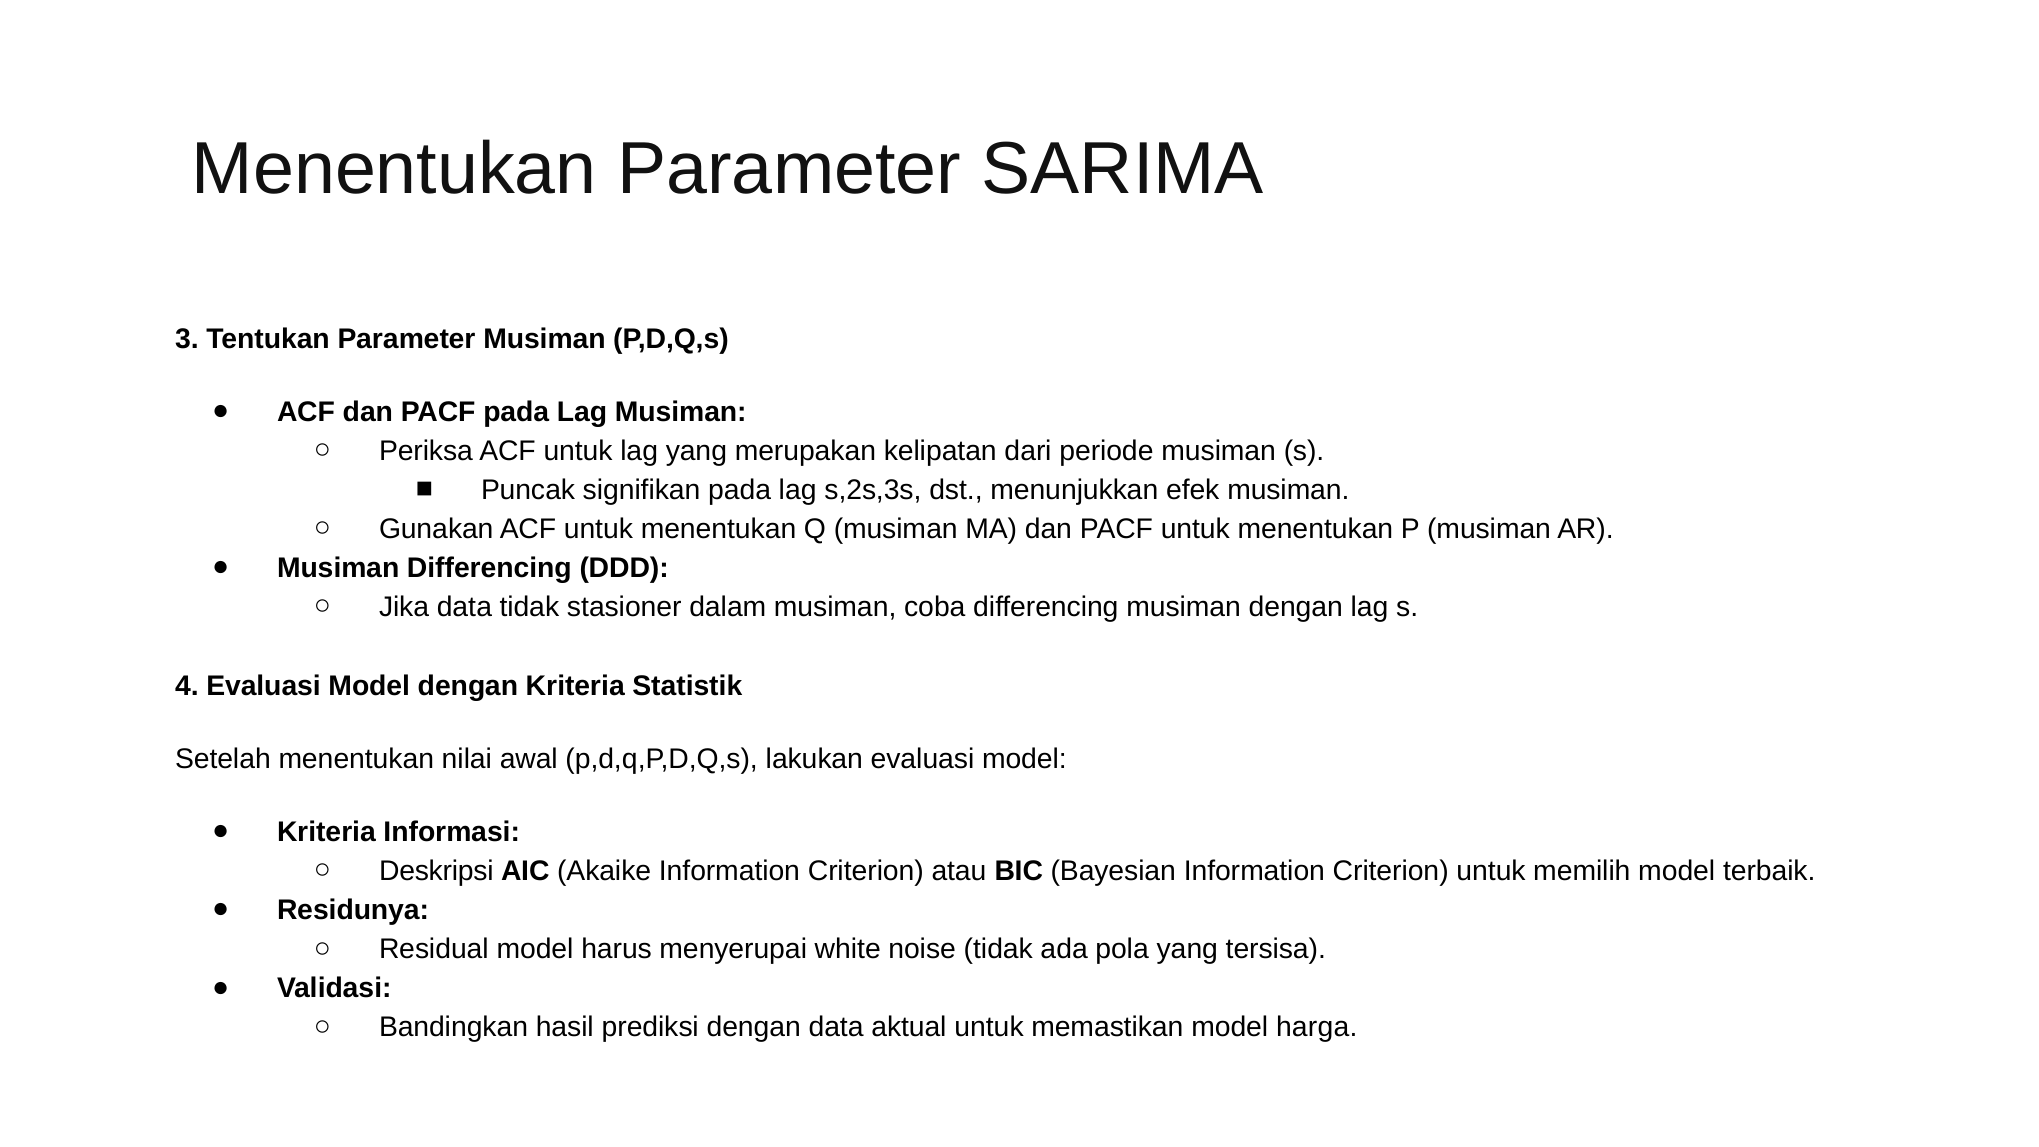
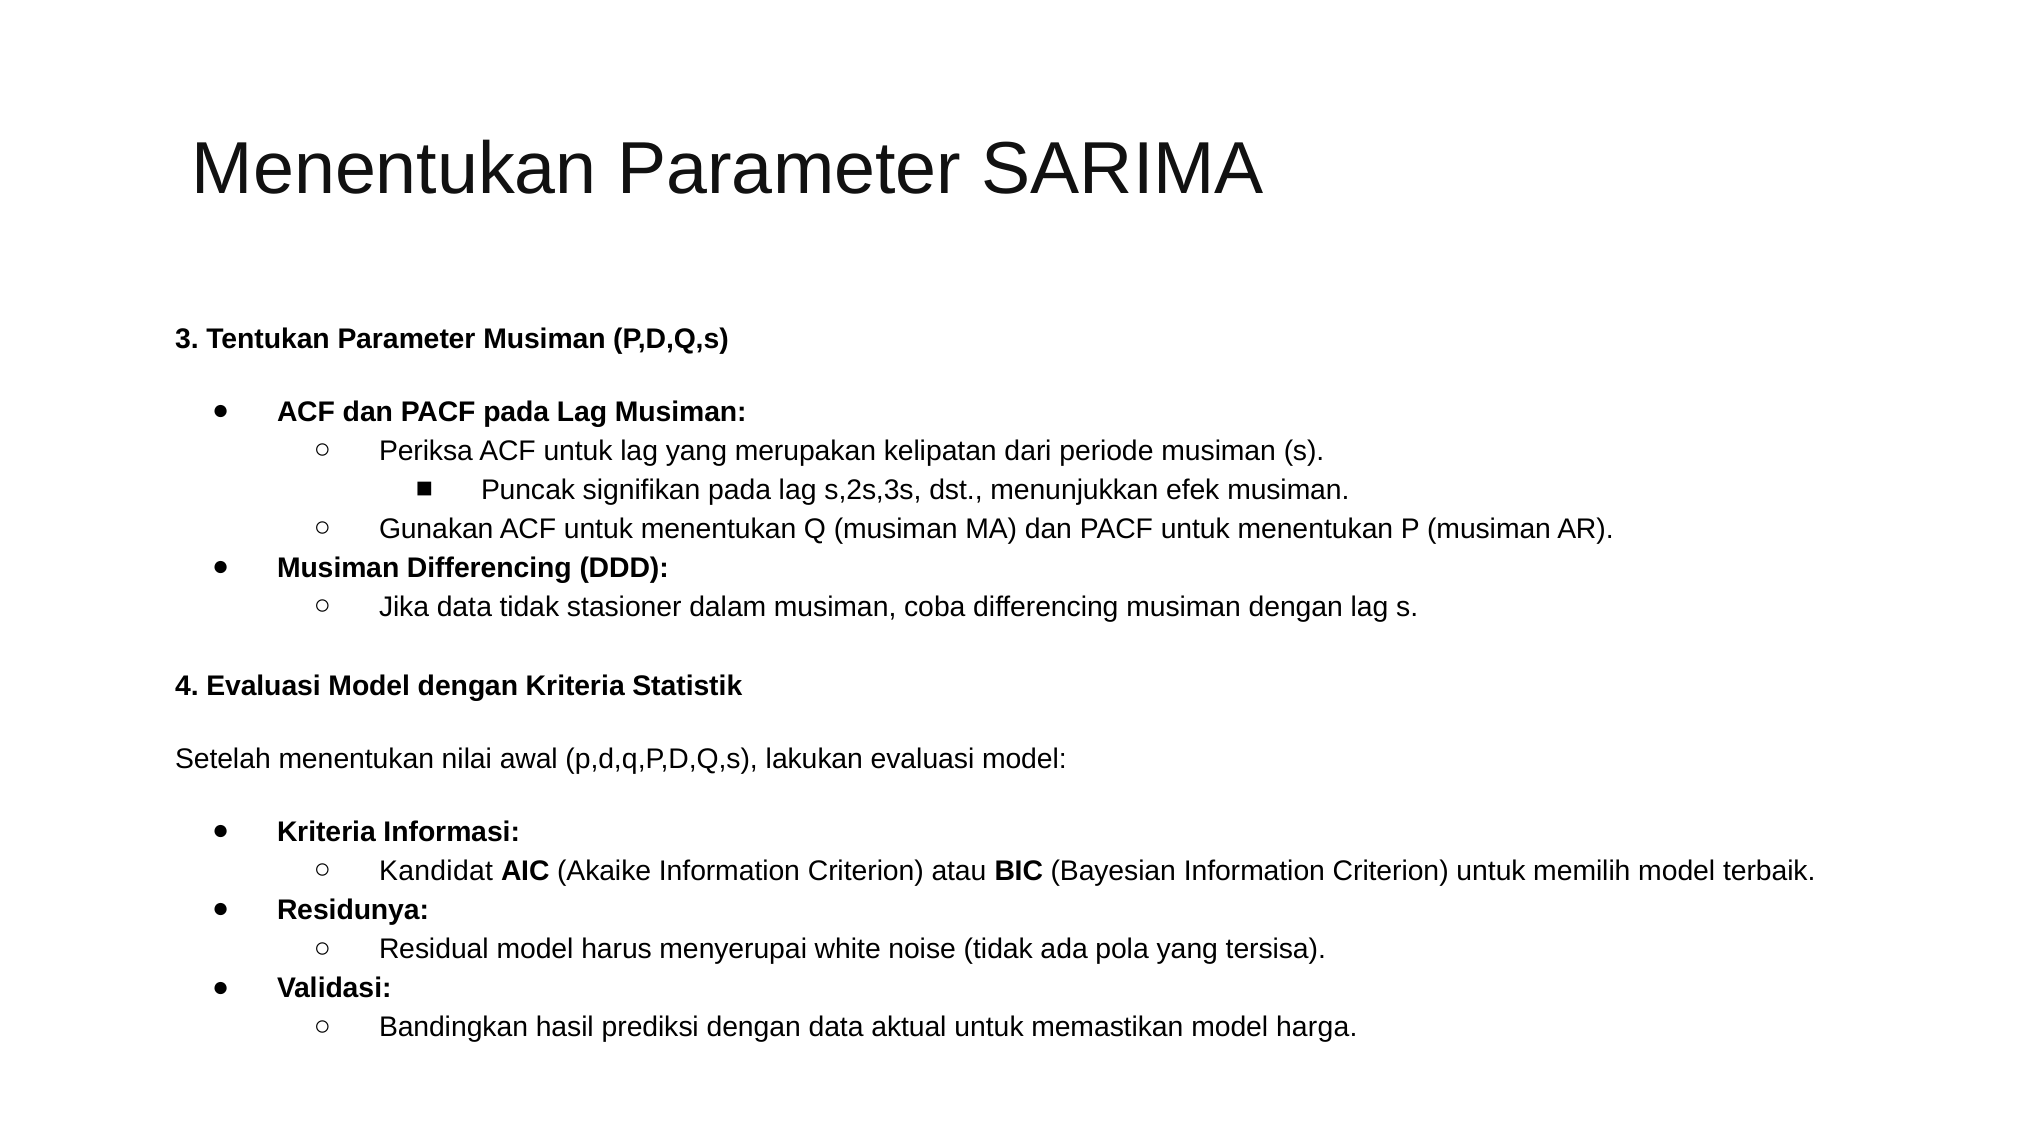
Deskripsi: Deskripsi -> Kandidat (436, 871)
